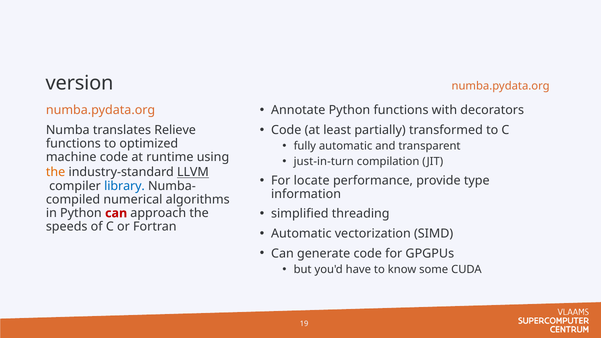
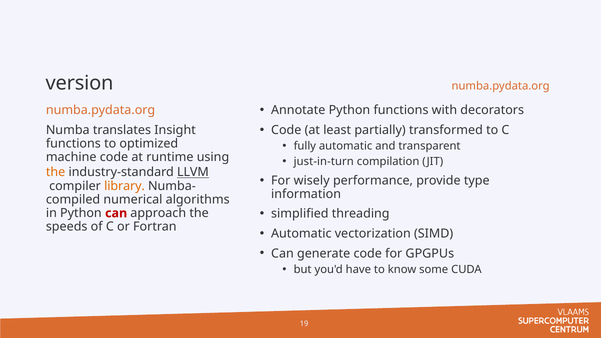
Relieve: Relieve -> Insight (175, 130)
locate: locate -> wisely (312, 181)
library colour: blue -> orange (125, 186)
